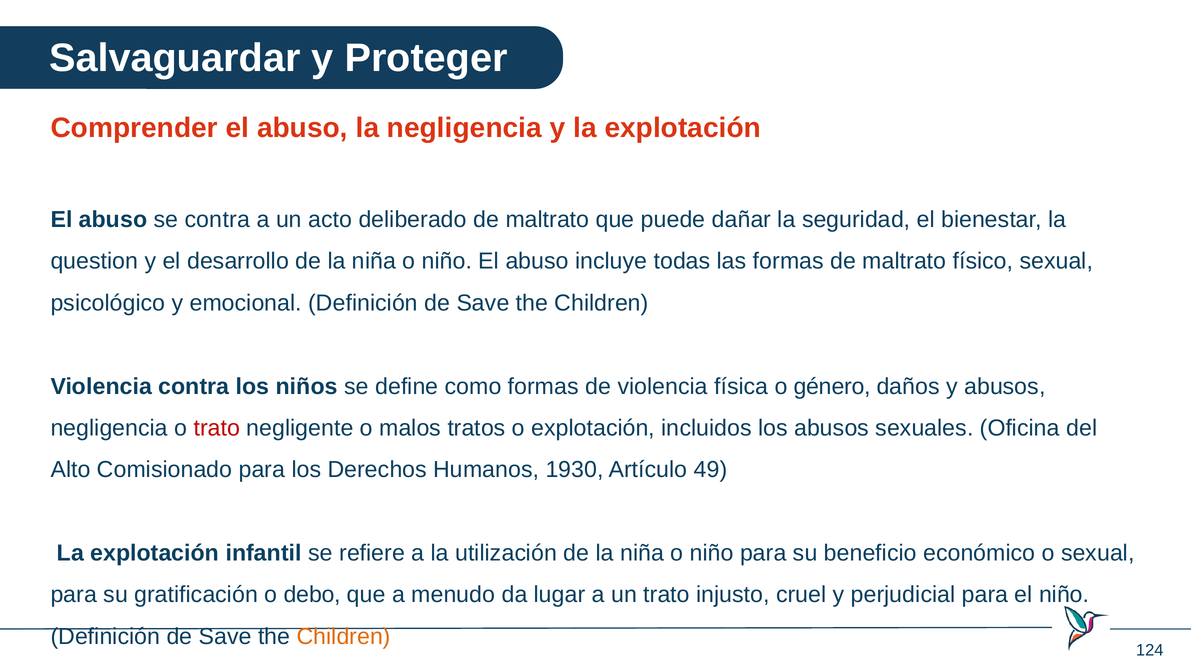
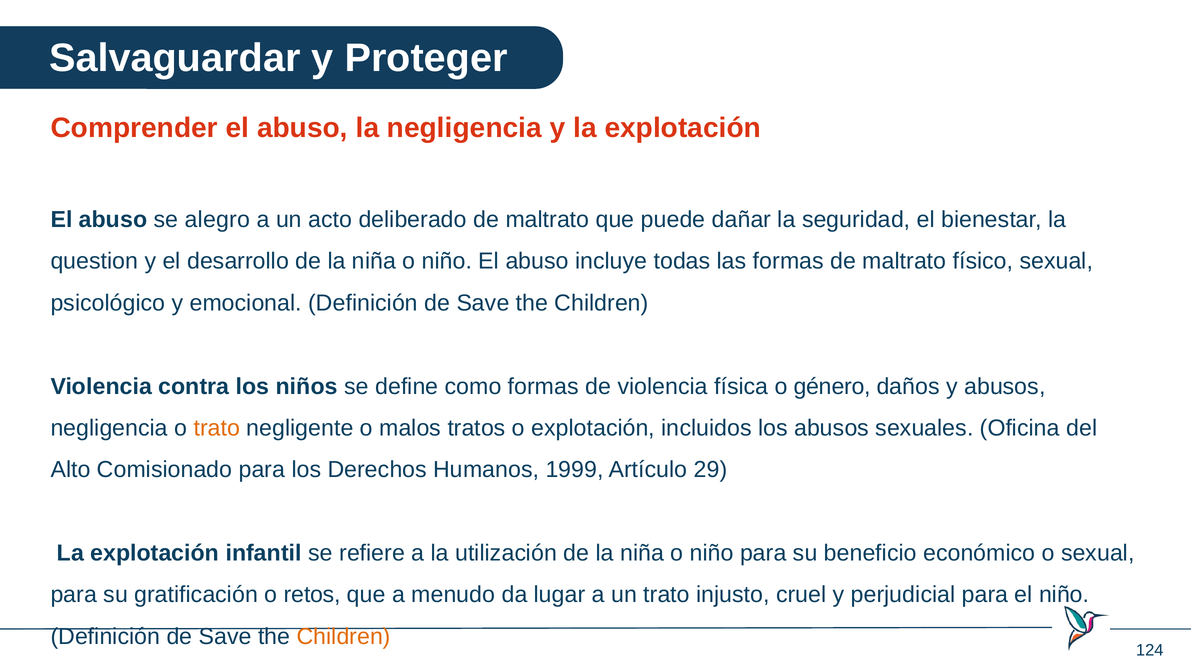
se contra: contra -> alegro (217, 220)
trato colour: red -> orange (217, 428)
1930: 1930 -> 1999 (575, 470)
49: 49 -> 29 (711, 470)
debo: debo -> retos (312, 595)
